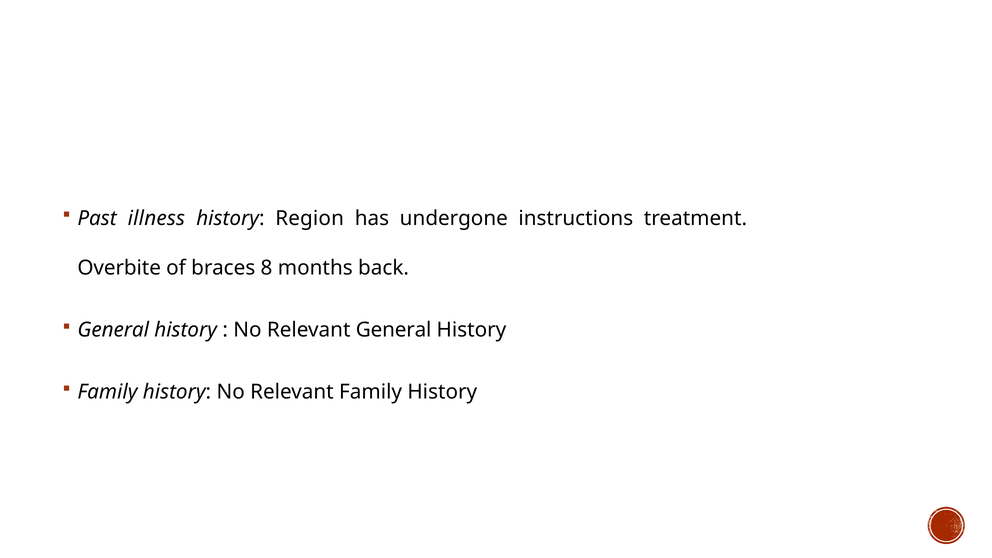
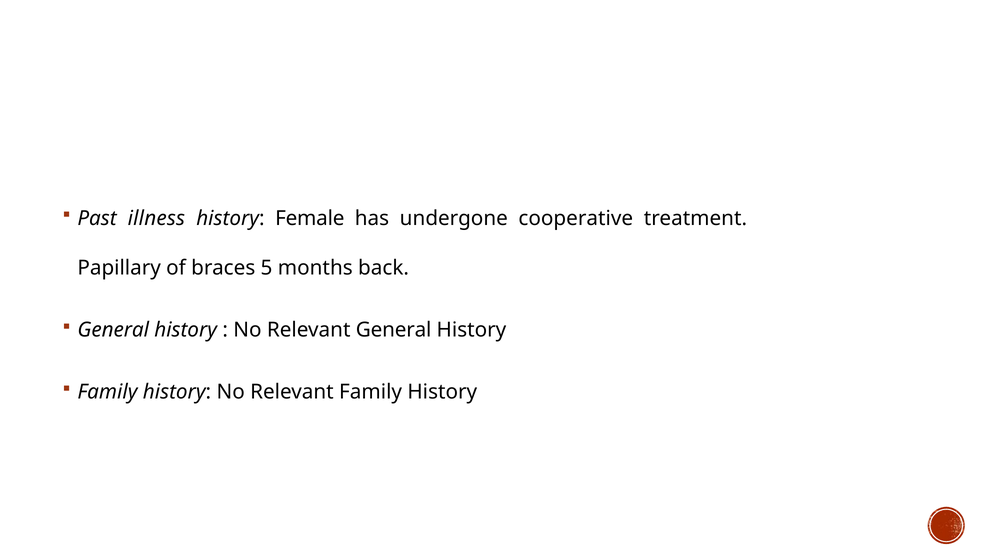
Region: Region -> Female (310, 218)
instructions: instructions -> cooperative (576, 218)
Overbite: Overbite -> Papillary (119, 268)
8: 8 -> 5 (267, 268)
